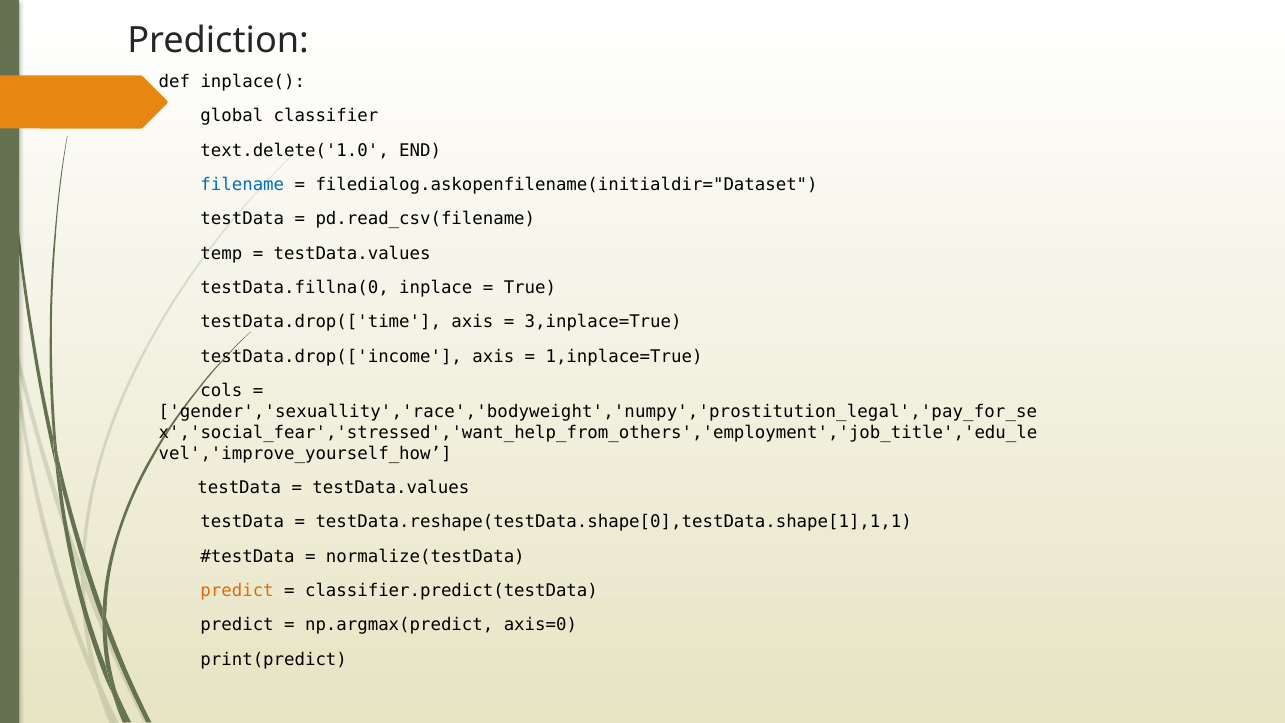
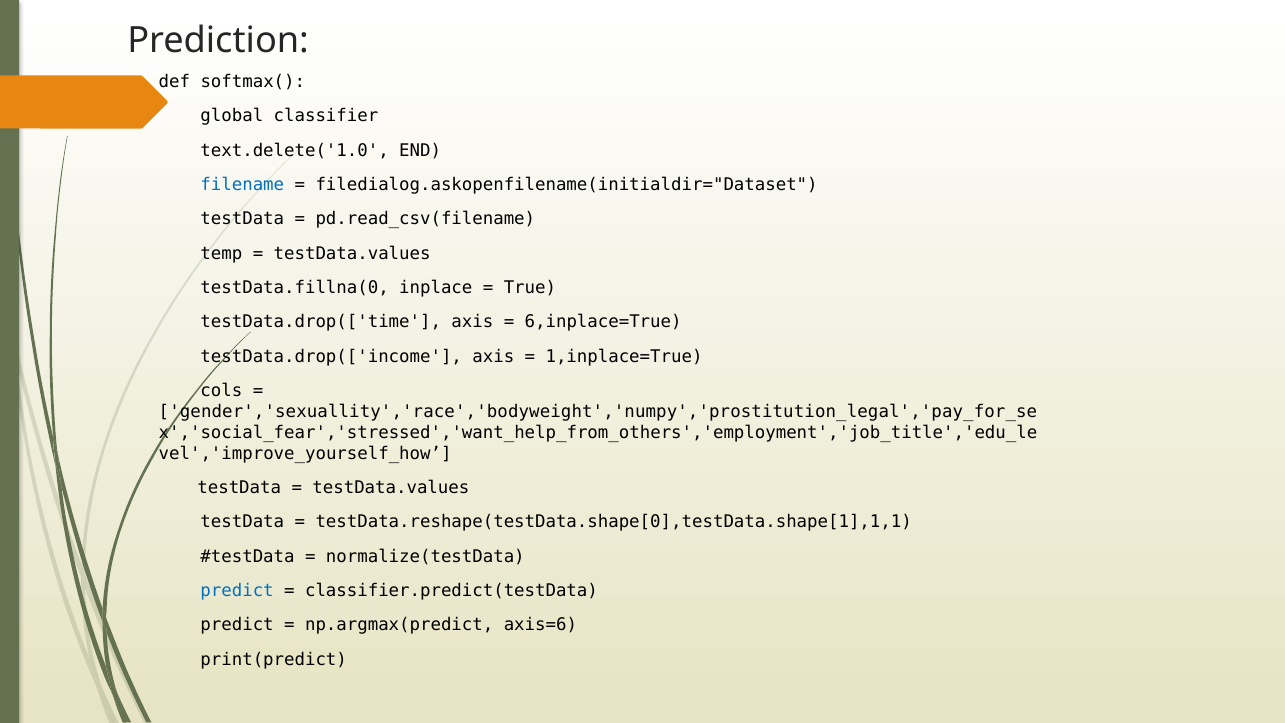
inplace(: inplace( -> softmax( (253, 82)
3,inplace=True: 3,inplace=True -> 6,inplace=True (603, 322)
predict colour: orange -> blue (237, 591)
axis=0: axis=0 -> axis=6 (540, 625)
